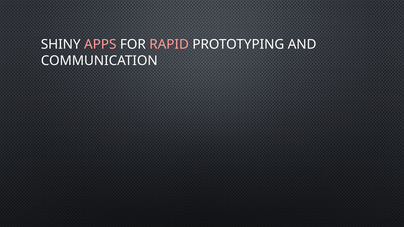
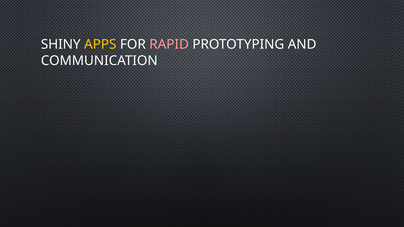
APPS colour: pink -> yellow (100, 45)
